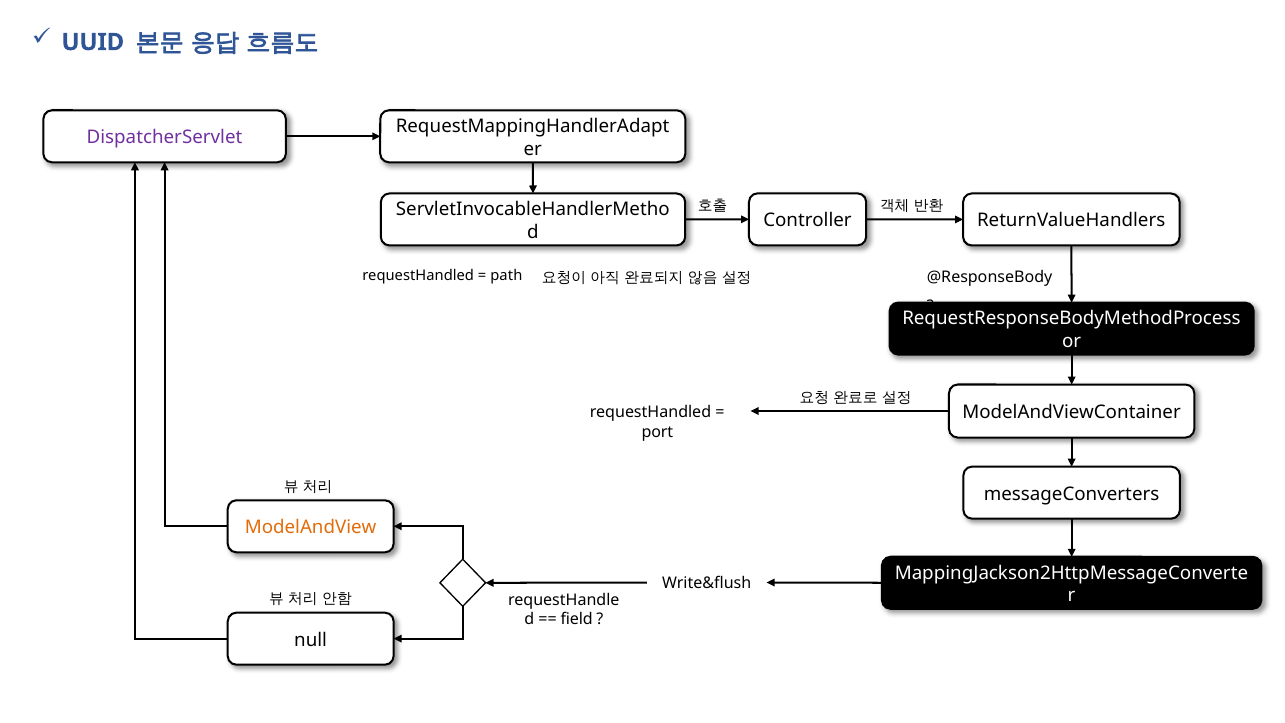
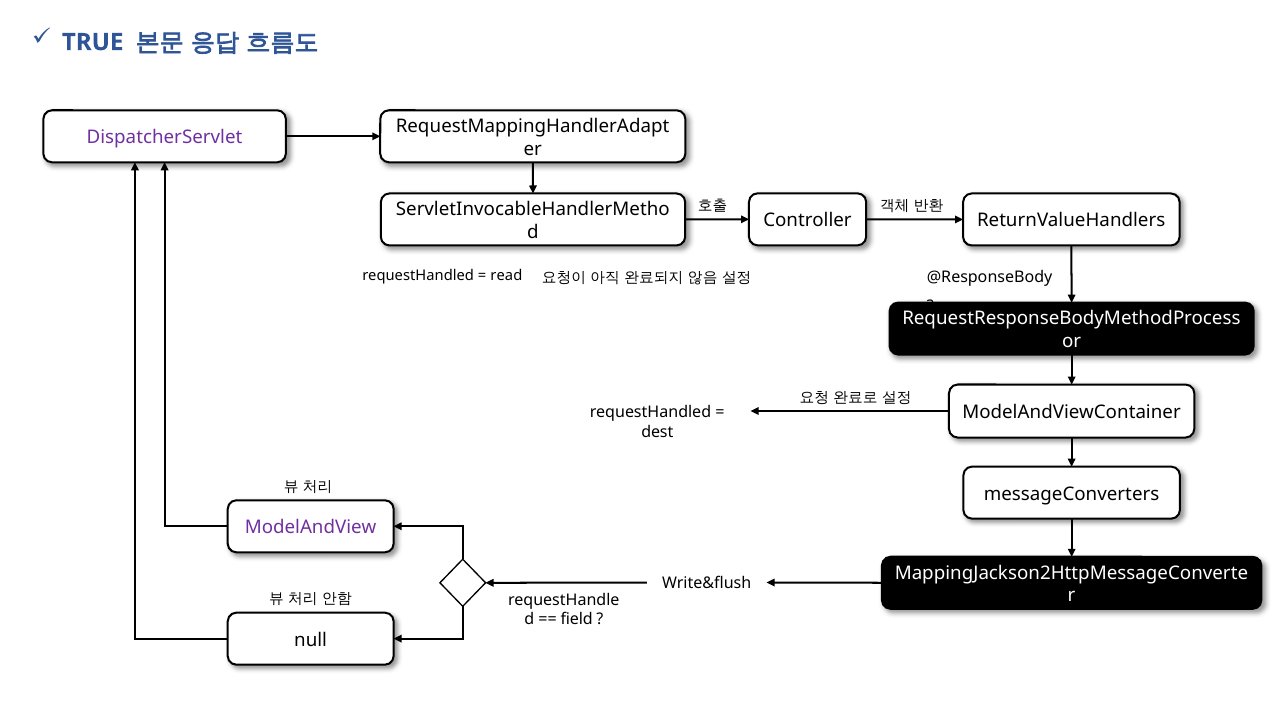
UUID: UUID -> TRUE (93, 42)
path: path -> read (506, 275)
port: port -> dest (657, 432)
ModelAndView colour: orange -> purple (311, 527)
